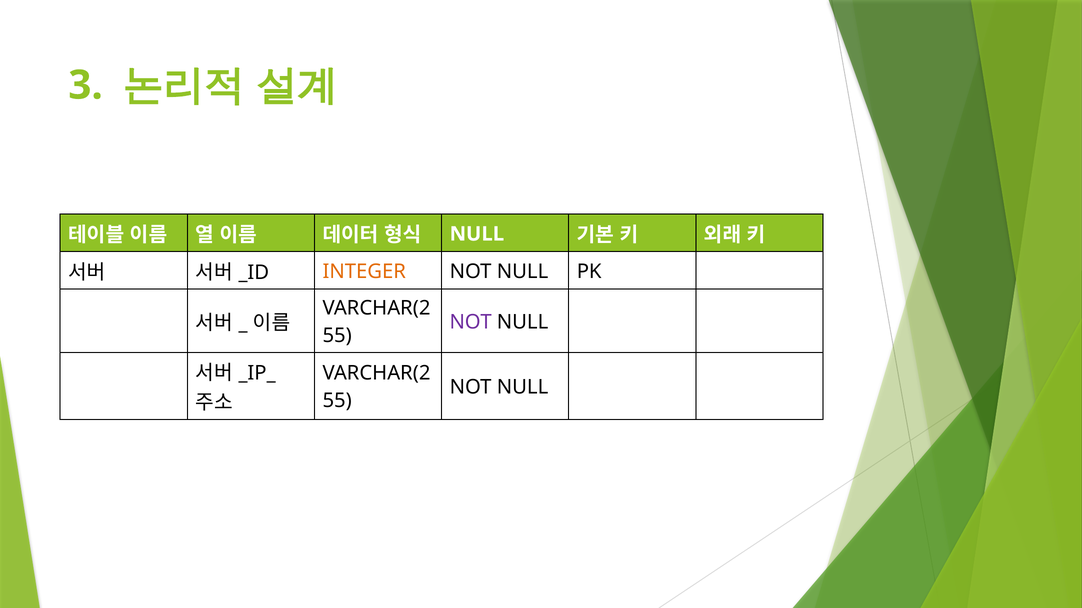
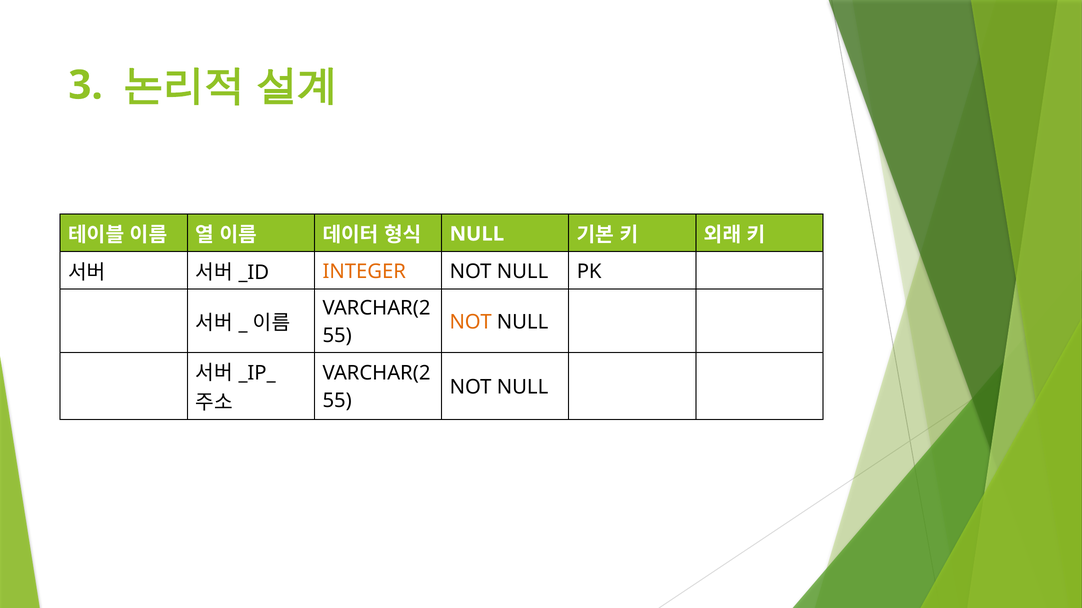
NOT colour: purple -> orange (471, 322)
